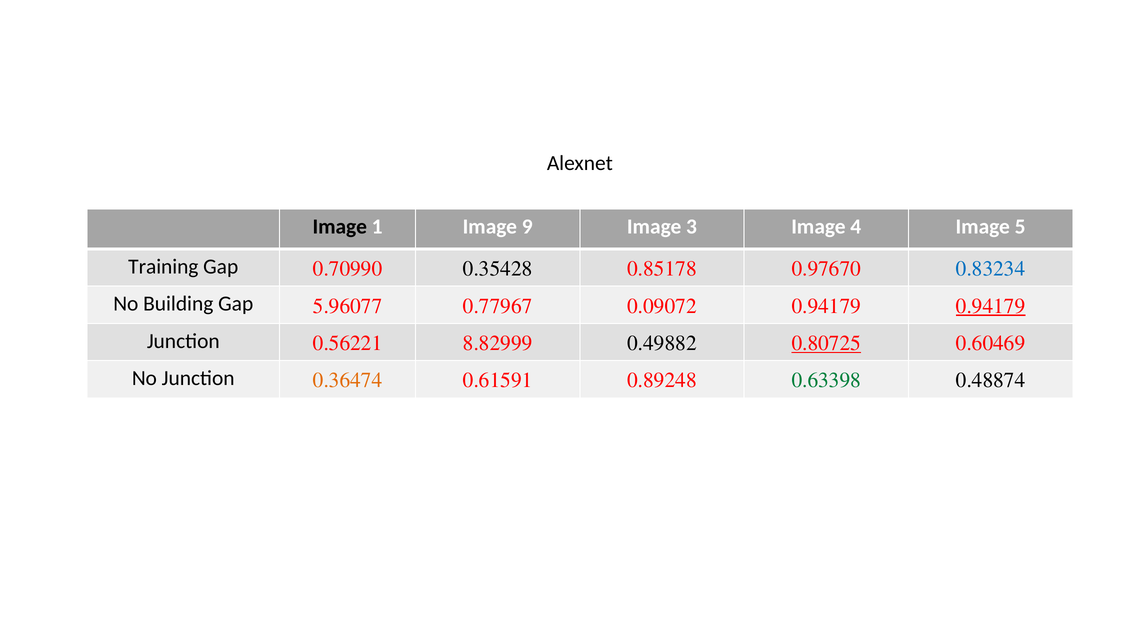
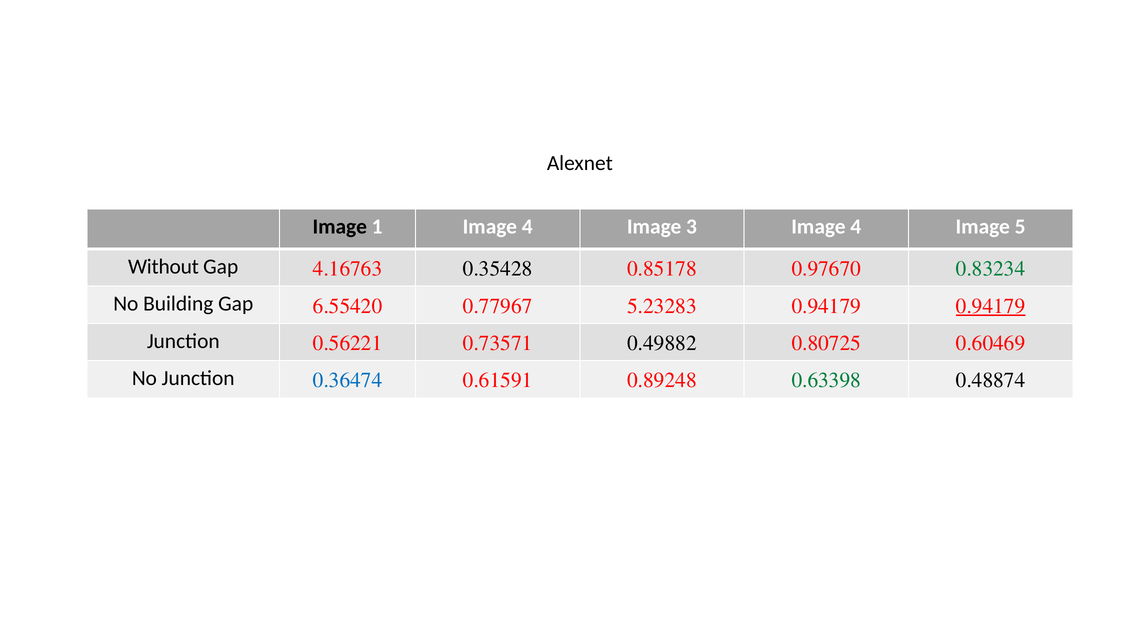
1 Image 9: 9 -> 4 (527, 227)
Training: Training -> Without (163, 267)
0.70990: 0.70990 -> 4.16763 (348, 269)
0.83234 colour: blue -> green (991, 269)
5.96077: 5.96077 -> 6.55420 (348, 306)
0.09072: 0.09072 -> 5.23283 (662, 306)
8.82999: 8.82999 -> 0.73571 (498, 343)
0.80725 underline: present -> none (826, 343)
0.36474 colour: orange -> blue (348, 380)
